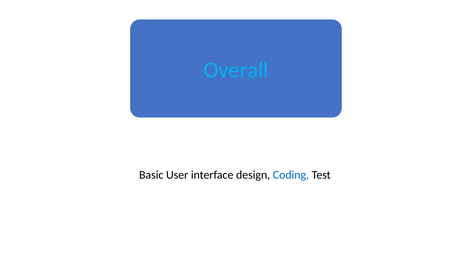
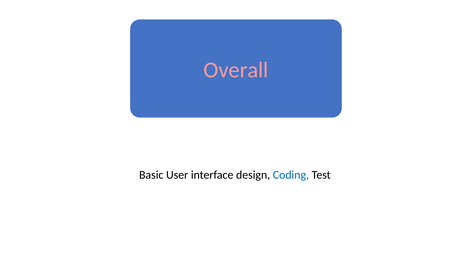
Overall colour: light blue -> pink (236, 70)
